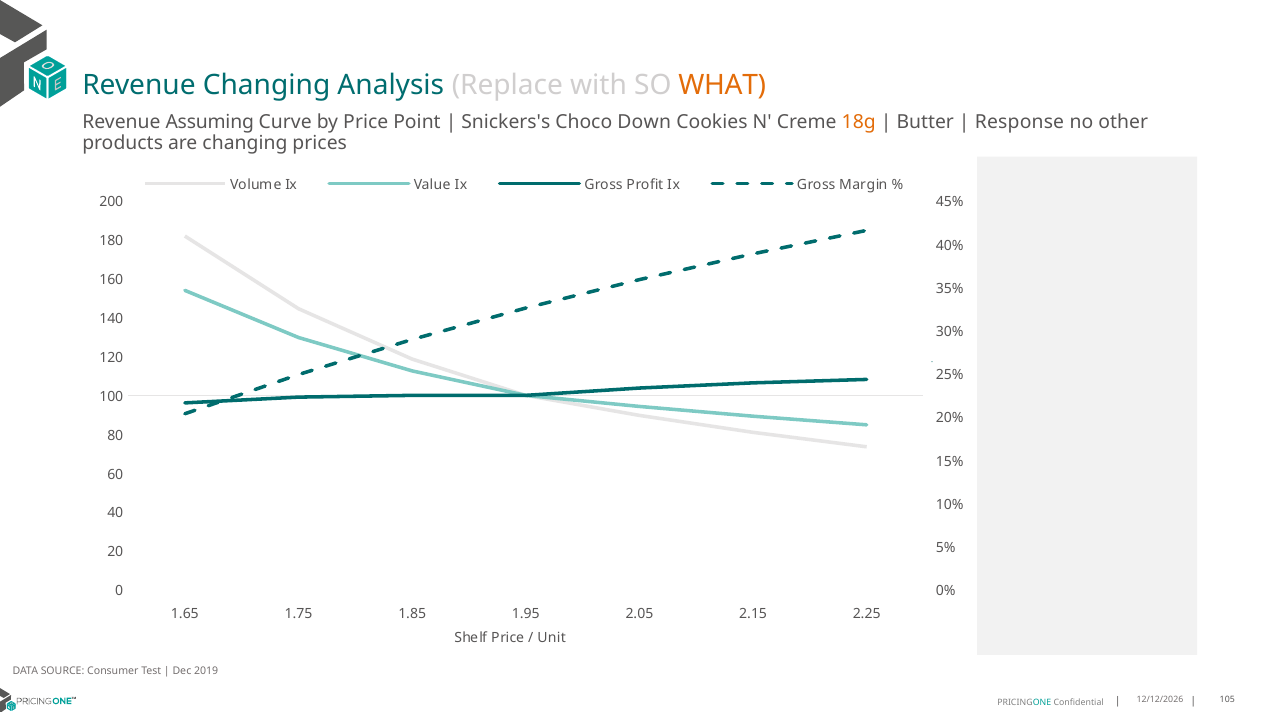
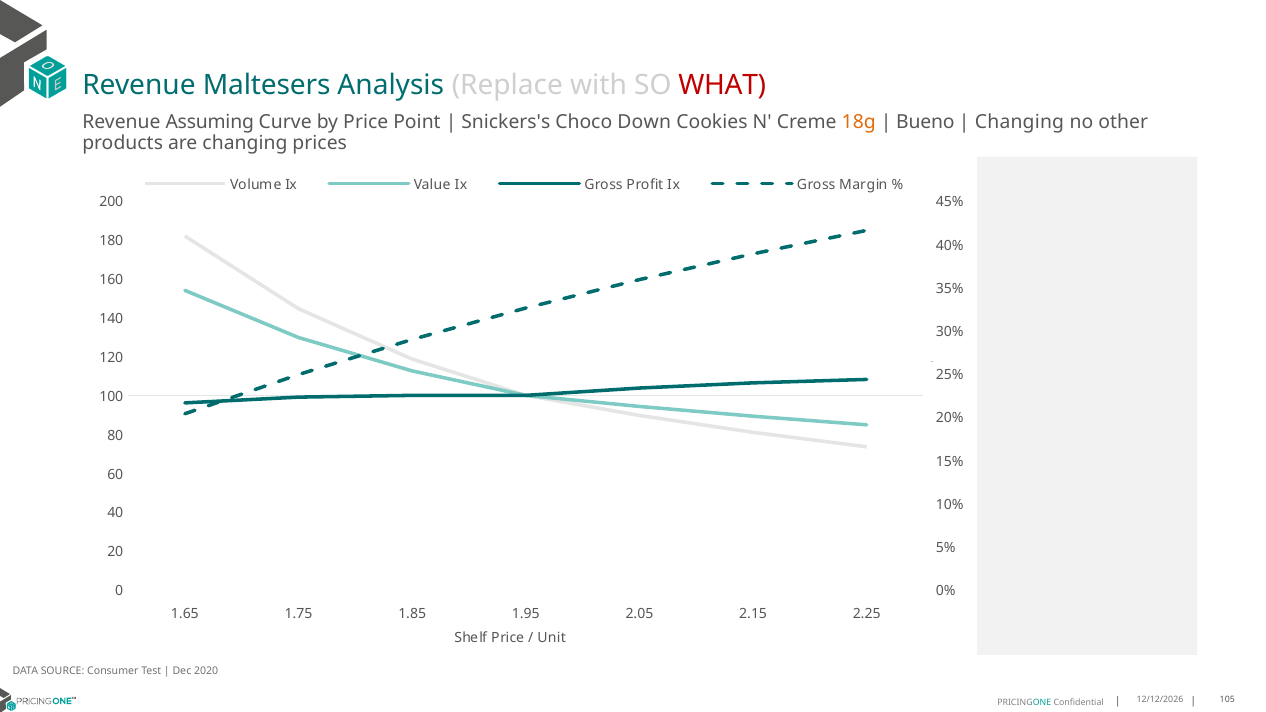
Revenue Changing: Changing -> Maltesers (267, 85)
WHAT colour: orange -> red (722, 85)
Butter: Butter -> Bueno (925, 123)
Response: Response -> Changing (1020, 123)
2019: 2019 -> 2020 (206, 671)
